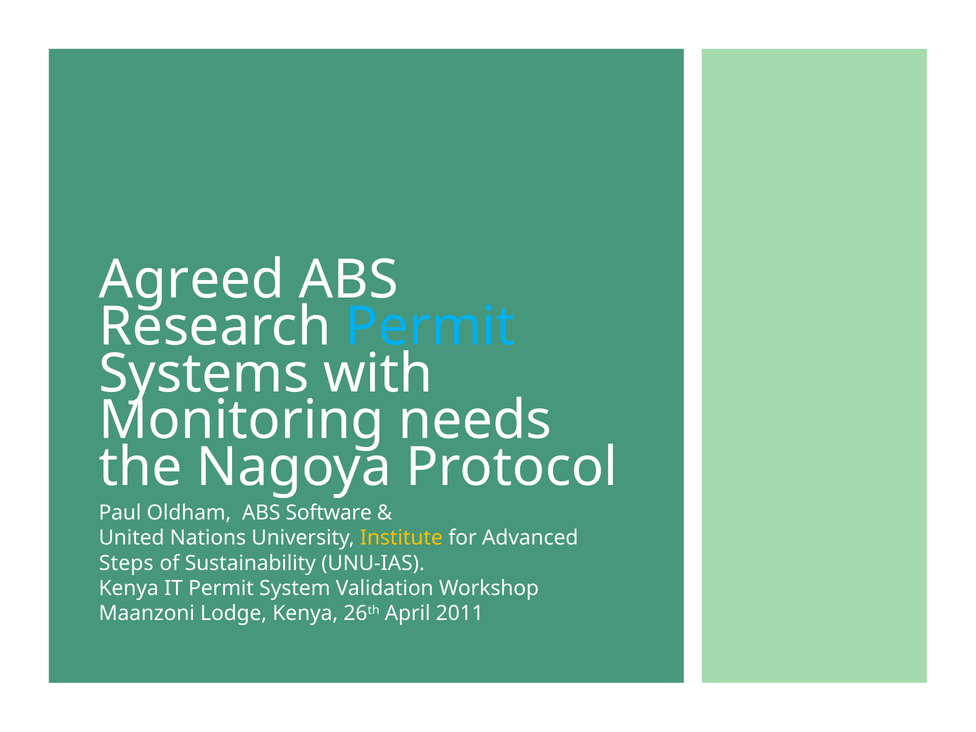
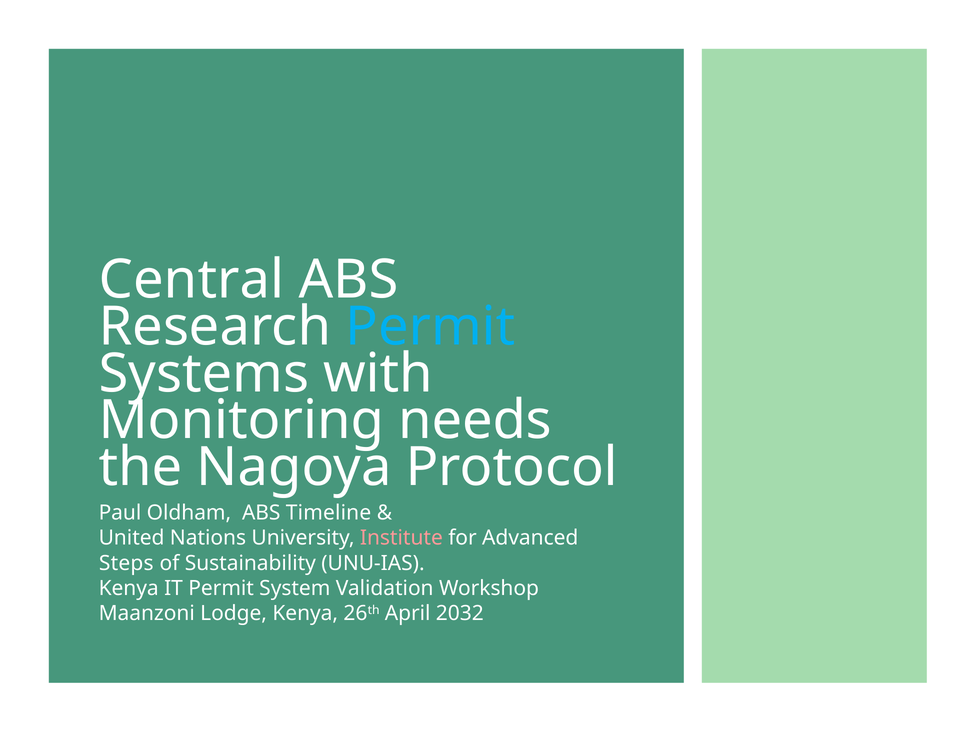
Agreed: Agreed -> Central (192, 280)
Software: Software -> Timeline (329, 513)
Institute colour: yellow -> pink (401, 538)
2011: 2011 -> 2032 (460, 614)
